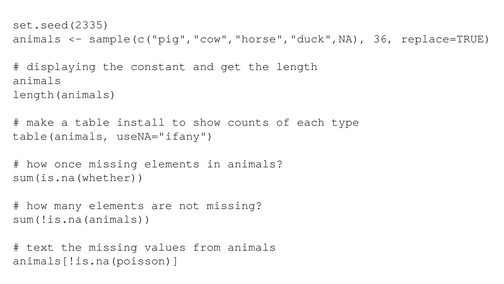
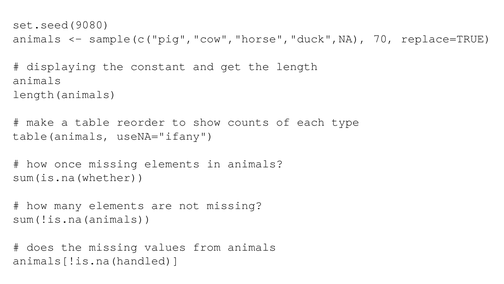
set.seed(2335: set.seed(2335 -> set.seed(9080 (61, 25)
36: 36 -> 70 (384, 39)
install: install -> reorder (141, 122)
text: text -> does (40, 246)
animals[!is.na(poisson: animals[!is.na(poisson -> animals[!is.na(handled (96, 260)
